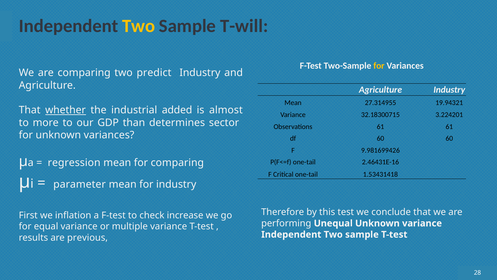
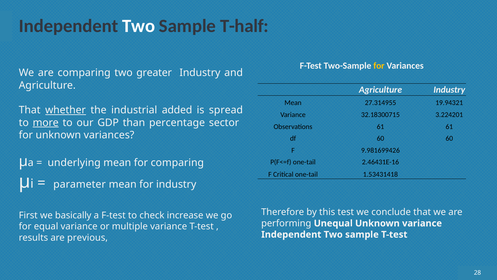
Two colour: yellow -> white (139, 26)
T-will: T-will -> T-half (244, 26)
predict: predict -> greater (154, 73)
almost: almost -> spread (226, 110)
more underline: none -> present (46, 122)
determines: determines -> percentage (177, 122)
regression: regression -> underlying (74, 163)
inflation: inflation -> basically (73, 215)
